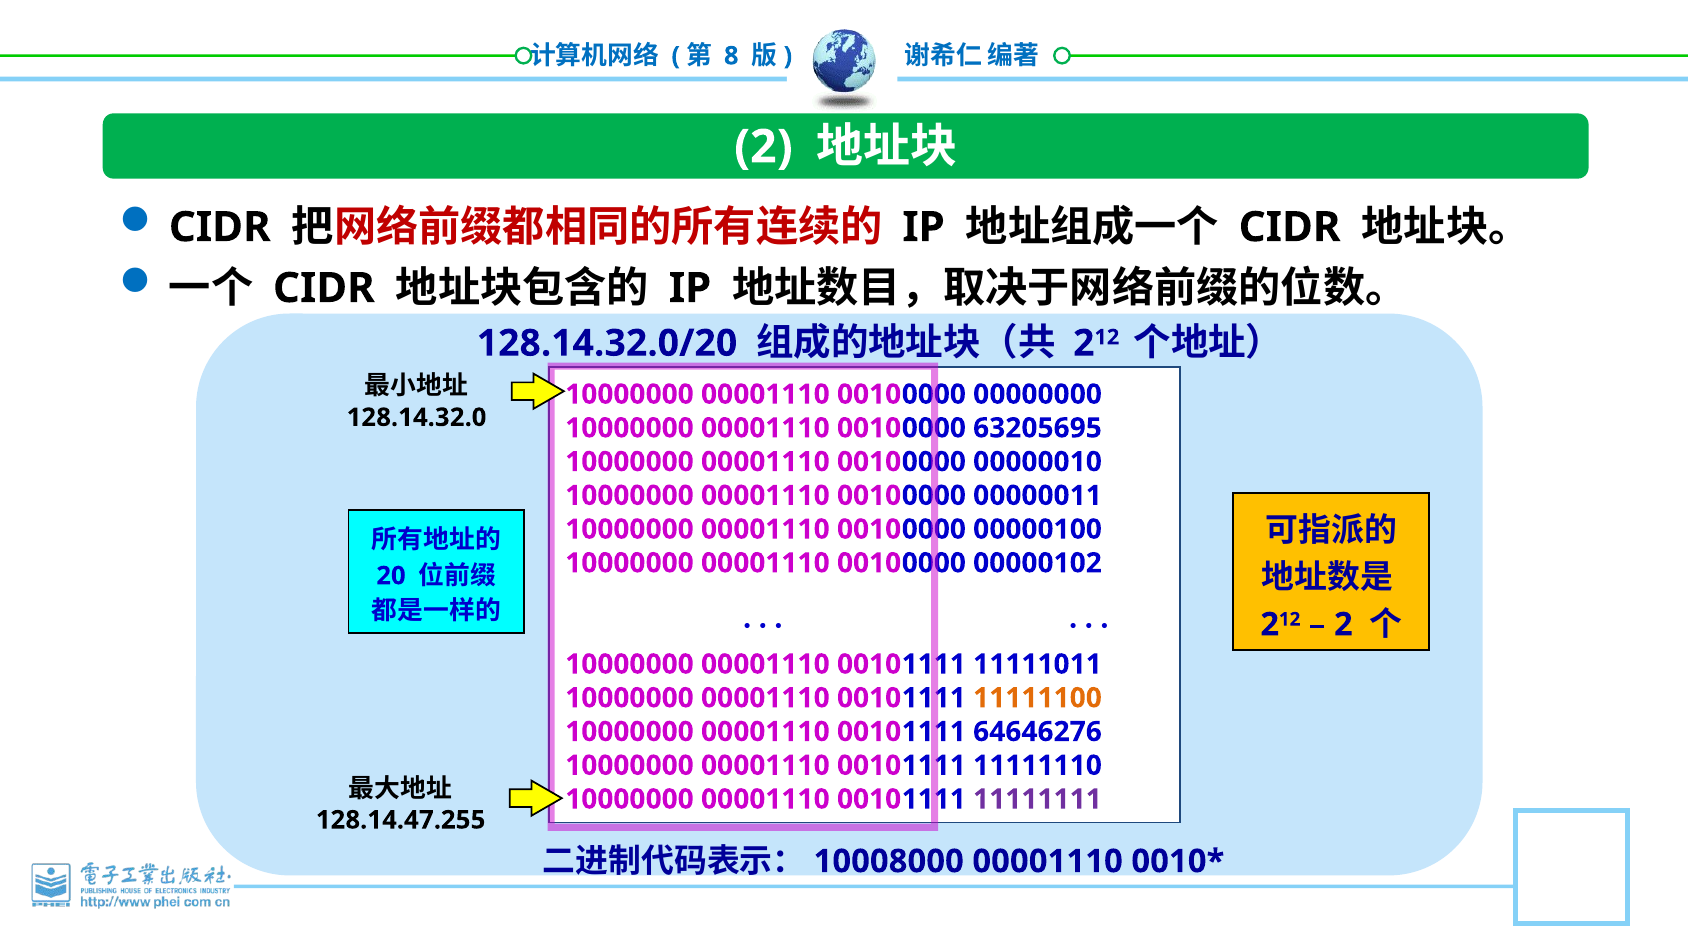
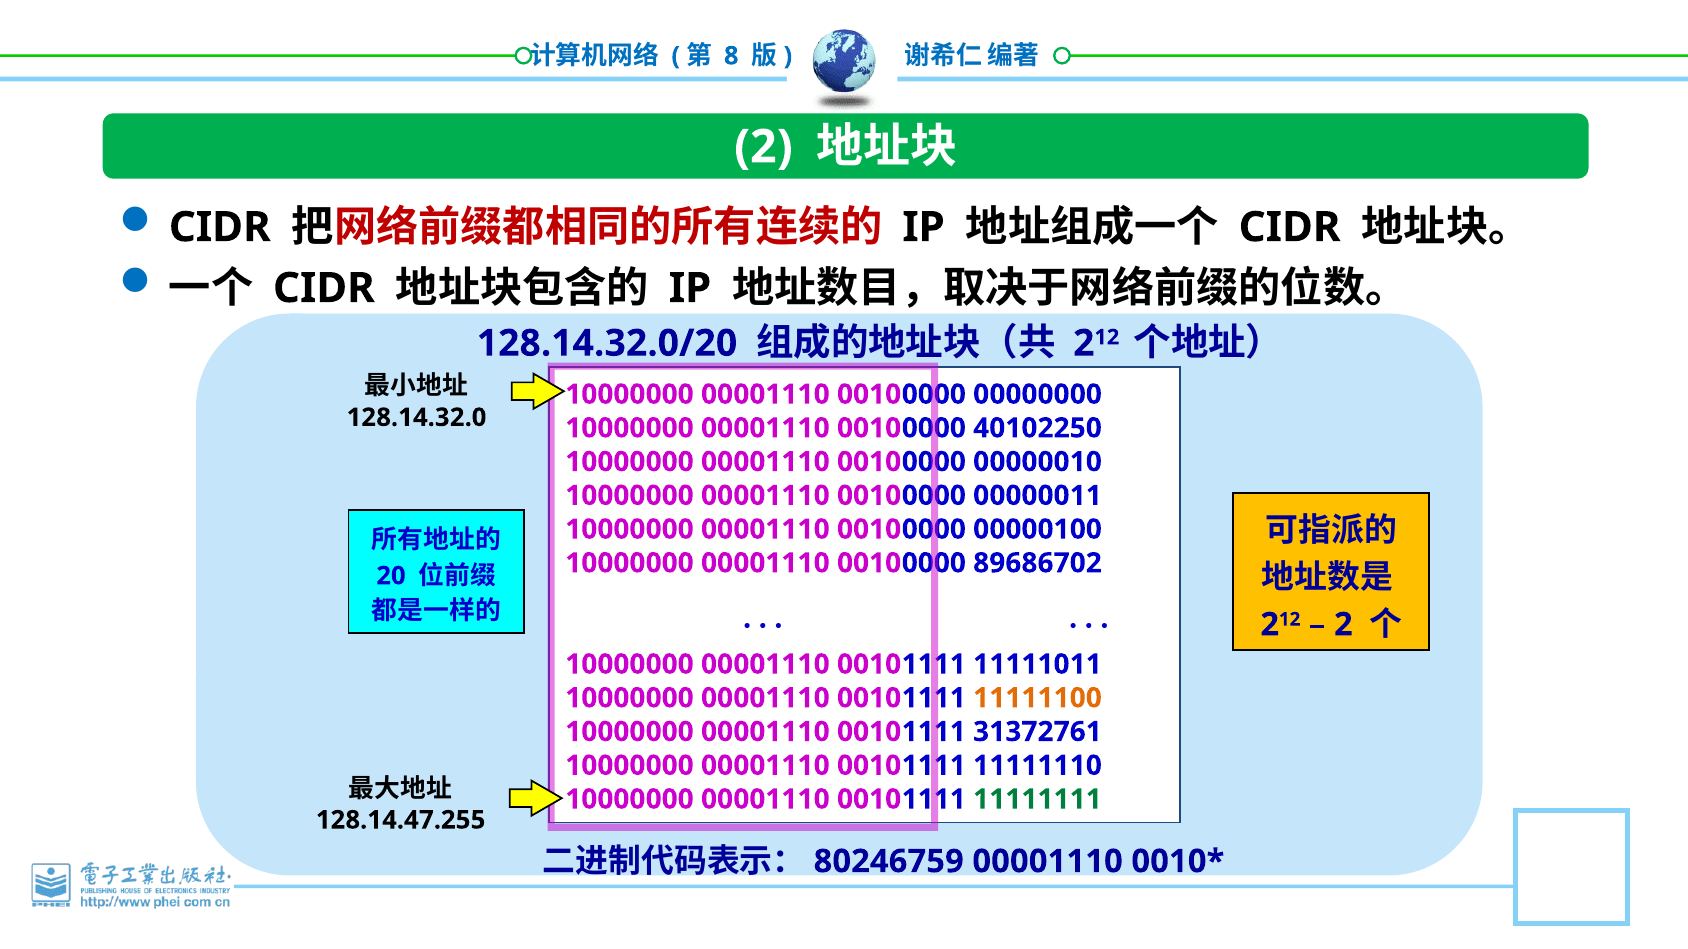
63205695: 63205695 -> 40102250 (1037, 428)
00000102: 00000102 -> 89686702 (1037, 563)
64646276: 64646276 -> 31372761 (1037, 732)
11111111 colour: purple -> green (1037, 800)
10008000: 10008000 -> 80246759 (889, 862)
